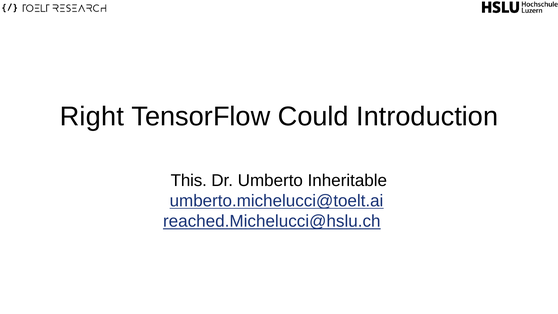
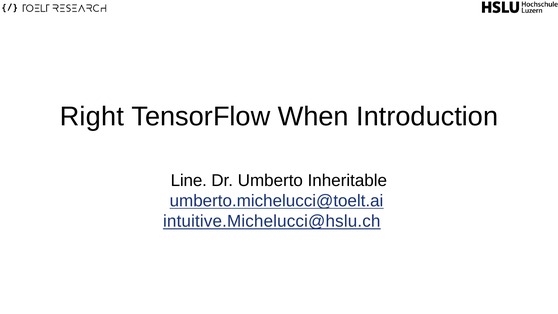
Could: Could -> When (313, 116)
This: This -> Line (189, 180)
reached.Michelucci@hslu.ch: reached.Michelucci@hslu.ch -> intuitive.Michelucci@hslu.ch (272, 221)
